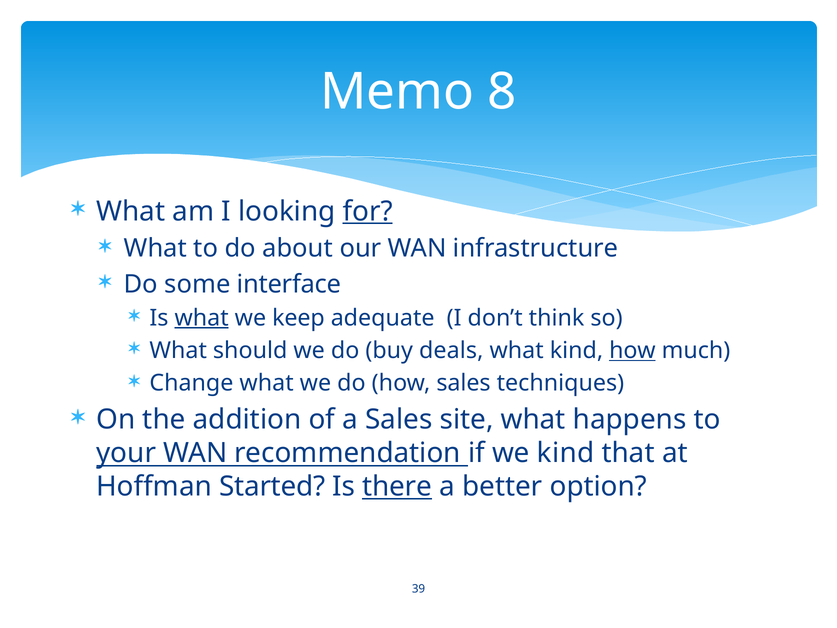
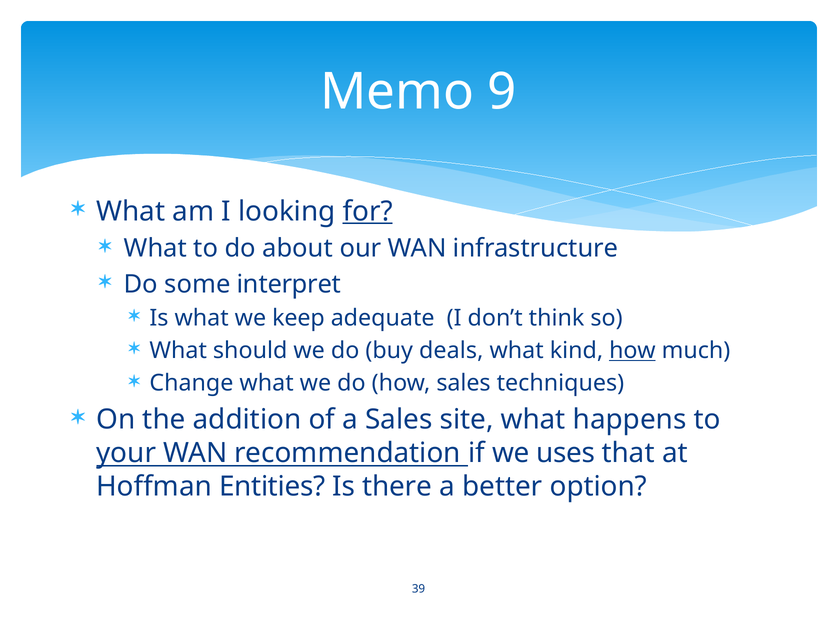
8: 8 -> 9 (502, 92)
interface: interface -> interpret (289, 284)
what underline: present -> none (202, 318)
we kind: kind -> uses (566, 453)
Started: Started -> Entities (272, 486)
there underline: present -> none (397, 486)
